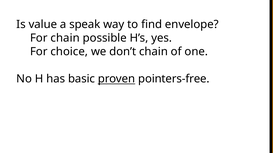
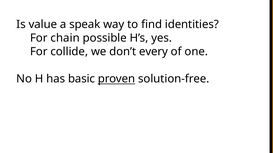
envelope: envelope -> identities (192, 24)
choice: choice -> collide (69, 52)
don’t chain: chain -> every (154, 52)
pointers-free: pointers-free -> solution-free (174, 79)
